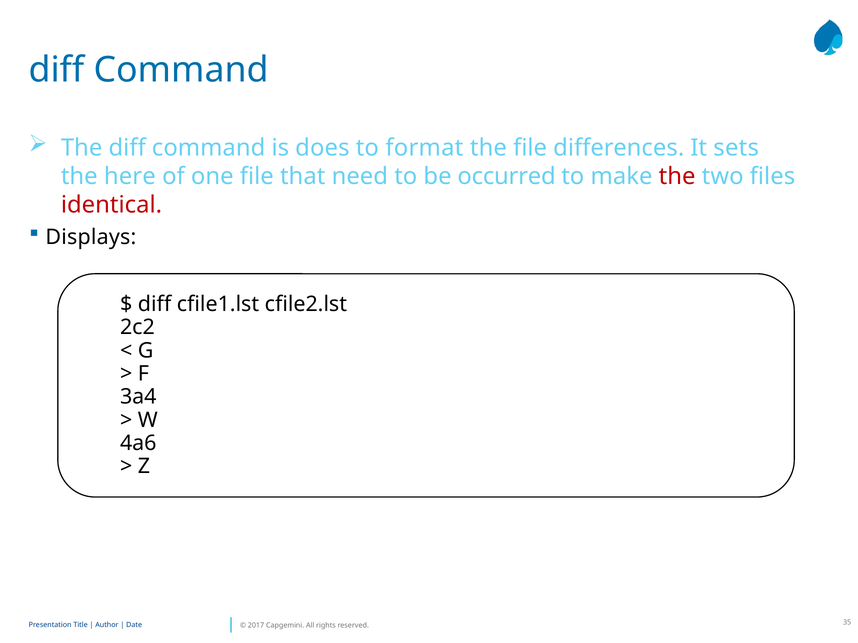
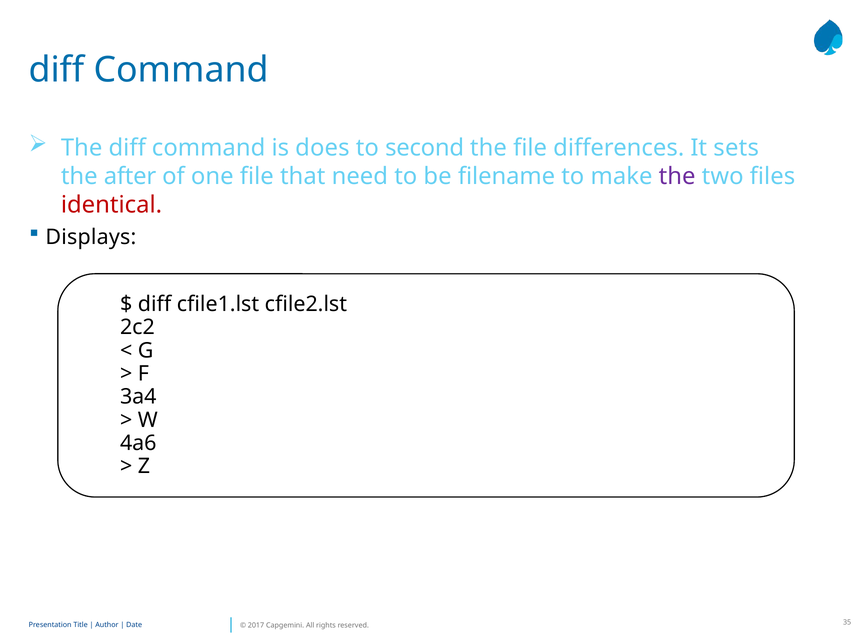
format: format -> second (425, 148)
here: here -> after (130, 176)
occurred: occurred -> filename (507, 176)
the colour: red -> purple (677, 176)
